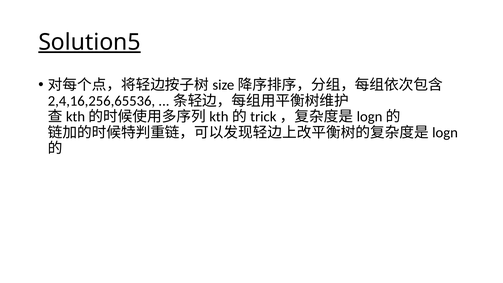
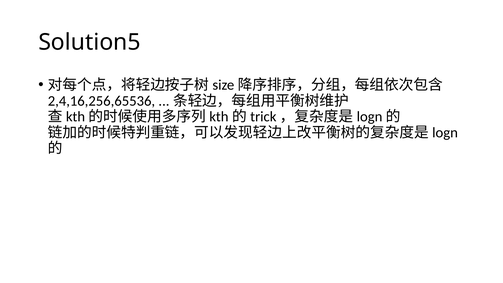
Solution5 underline: present -> none (90, 42)
